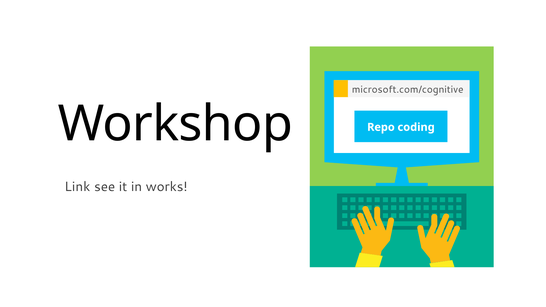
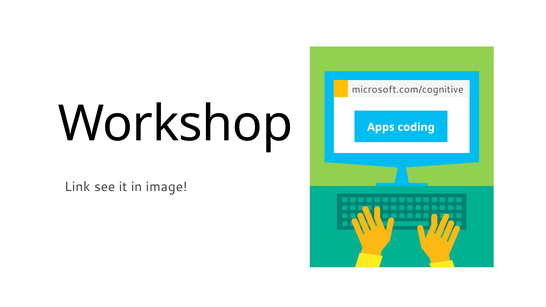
Repo: Repo -> Apps (381, 127)
works: works -> image (167, 187)
